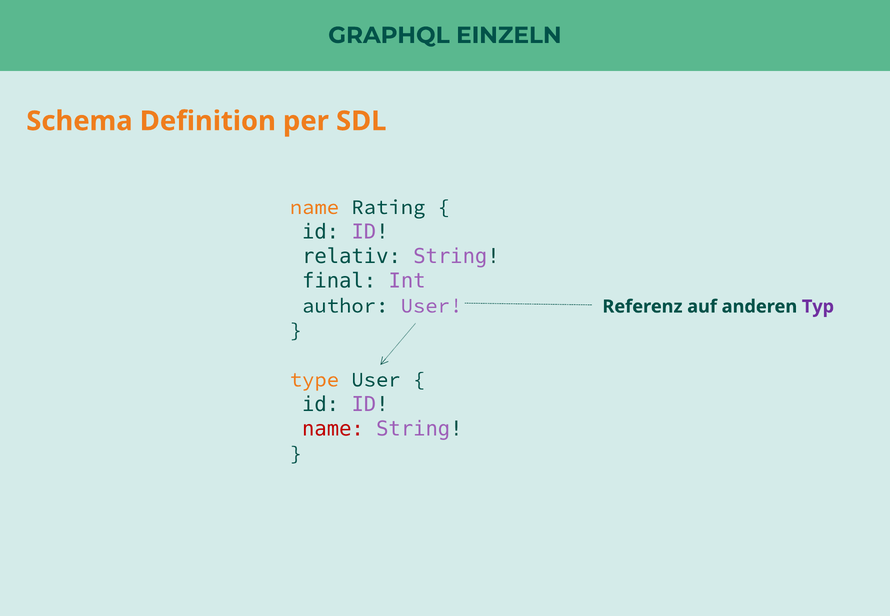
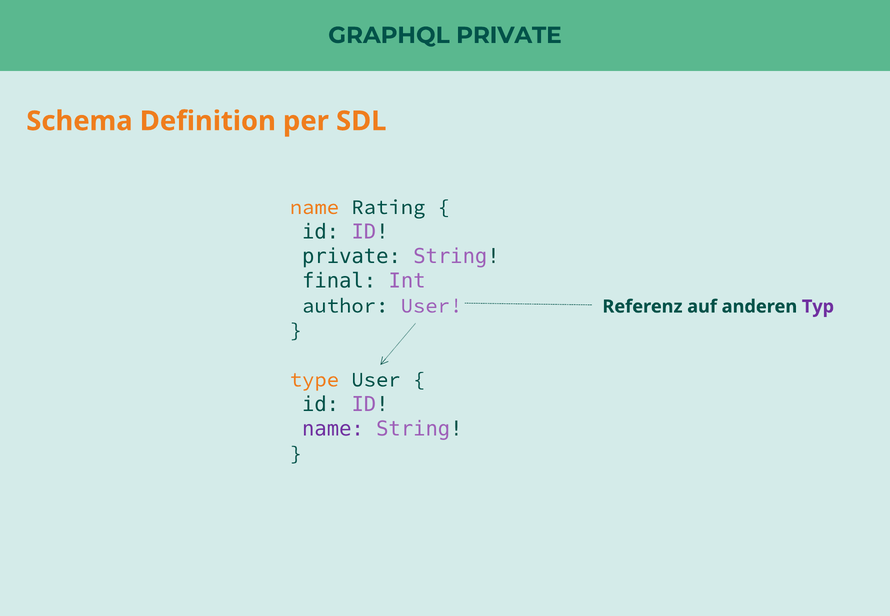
GRAPHQL EINZELN: EINZELN -> PRIVATE (509, 35)
relativ: relativ -> private (352, 256)
name colour: red -> purple (333, 429)
